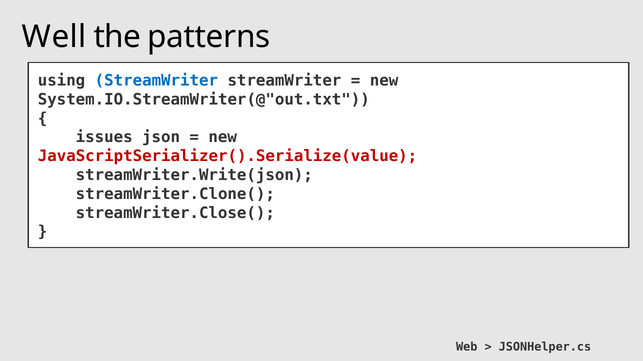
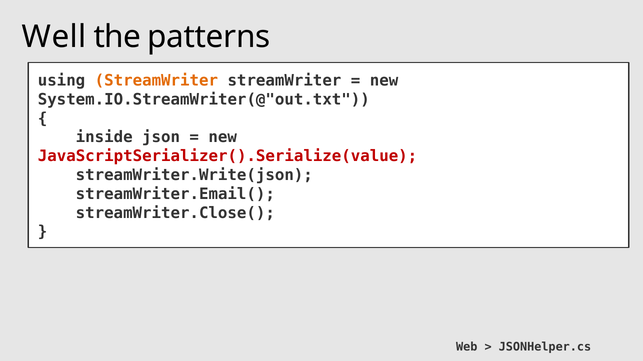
StreamWriter colour: blue -> orange (156, 81)
issues: issues -> inside (104, 138)
streamWriter.Clone(: streamWriter.Clone( -> streamWriter.Email( (175, 194)
